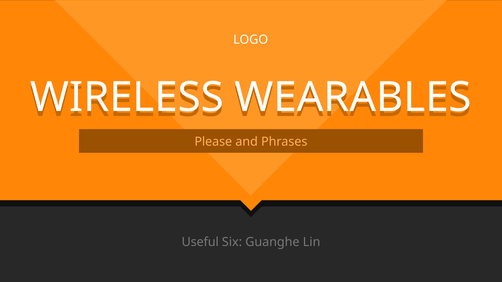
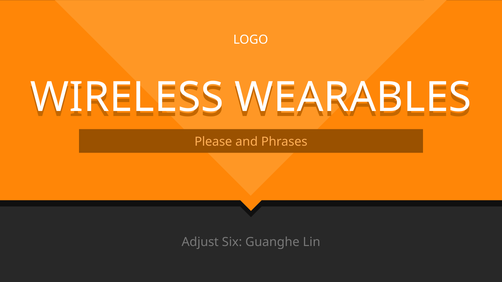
Useful: Useful -> Adjust (200, 243)
